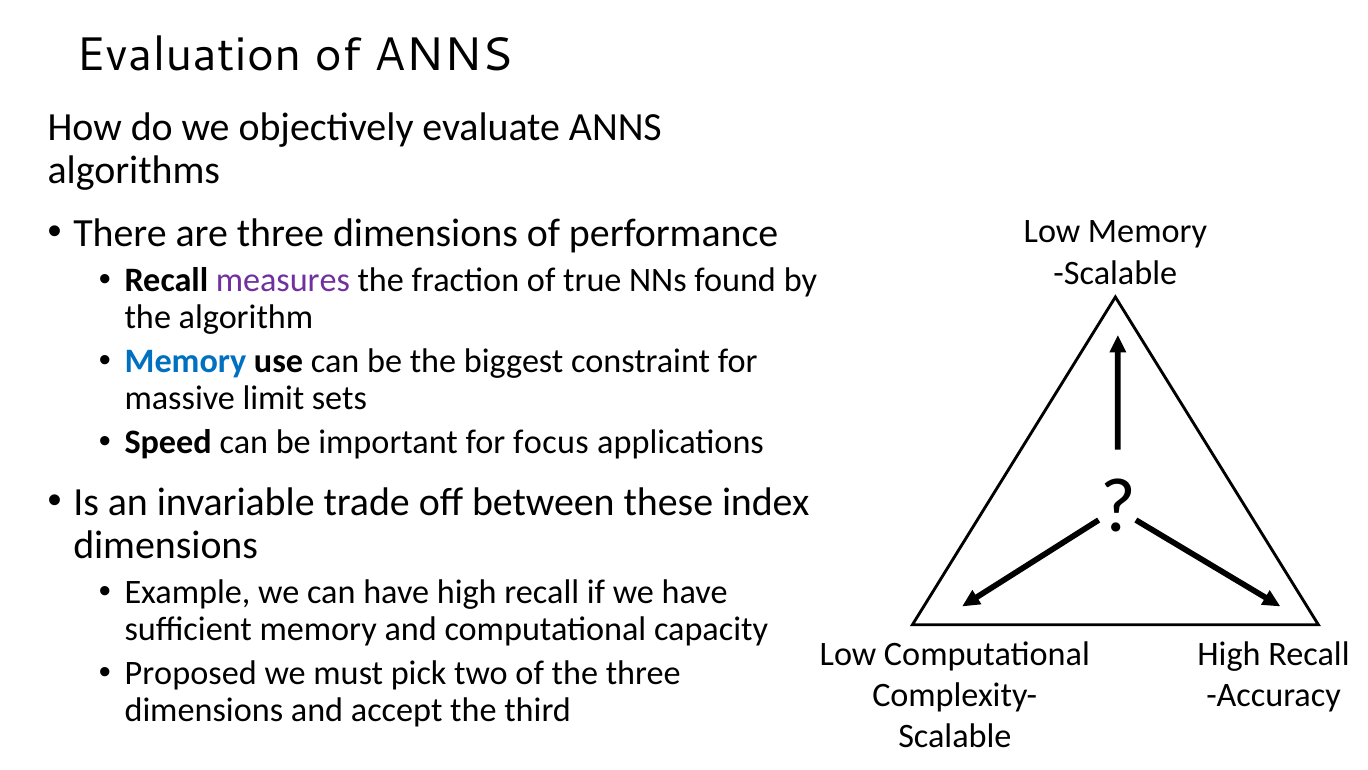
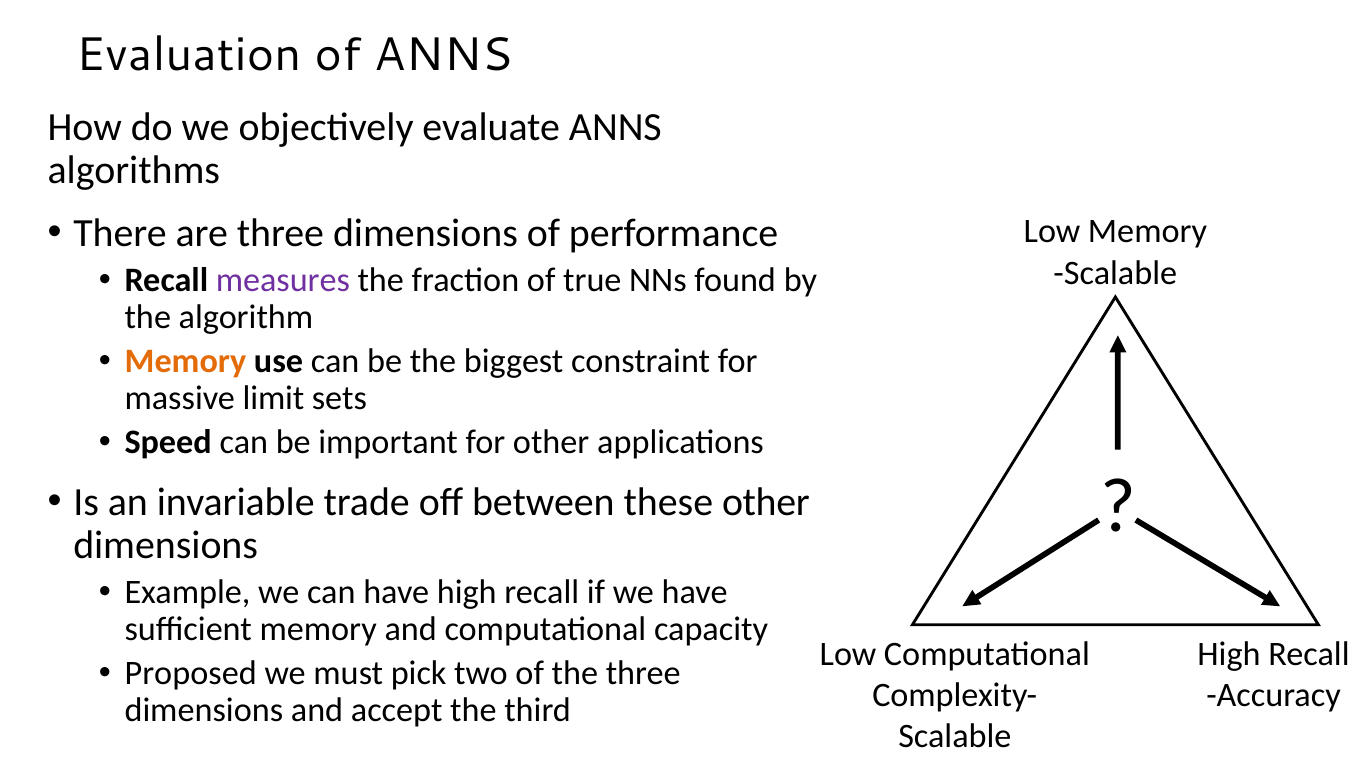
Memory colour: blue -> orange (185, 361)
for focus: focus -> other (551, 442)
these index: index -> other (766, 502)
